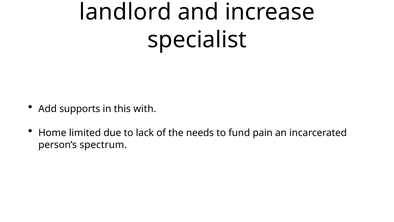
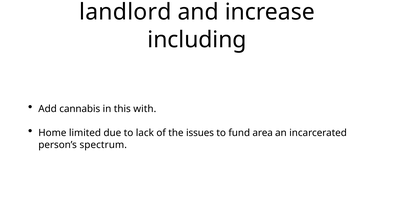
specialist: specialist -> including (197, 40)
supports: supports -> cannabis (80, 109)
needs: needs -> issues (200, 133)
pain: pain -> area (263, 133)
